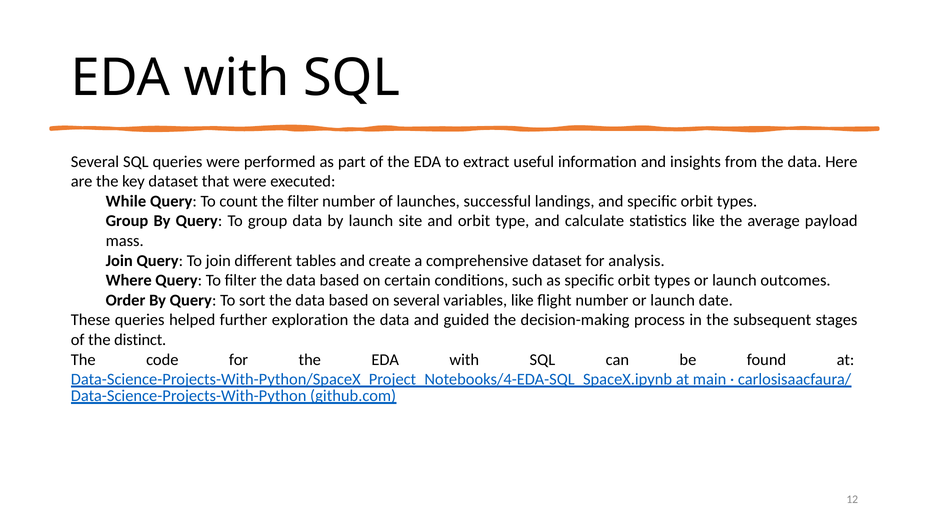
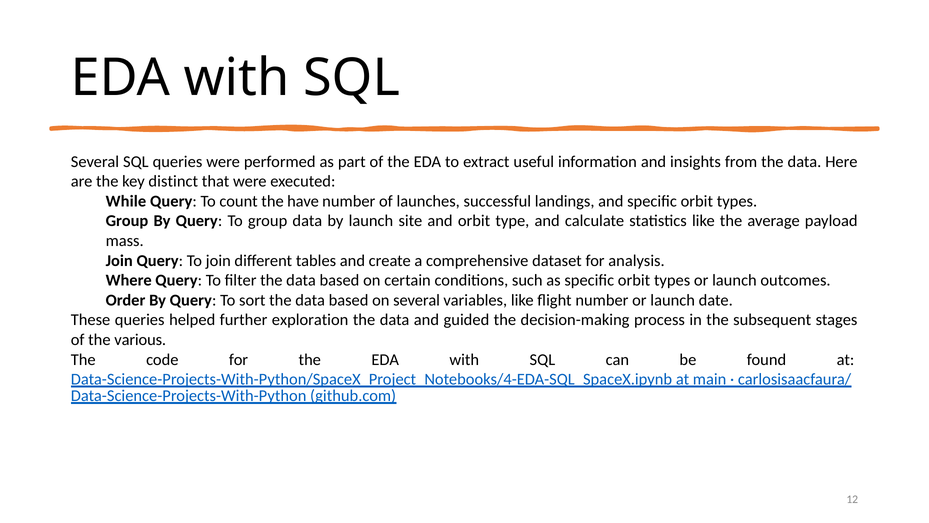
key dataset: dataset -> distinct (173, 181)
the filter: filter -> have (303, 201)
distinct: distinct -> various (140, 340)
